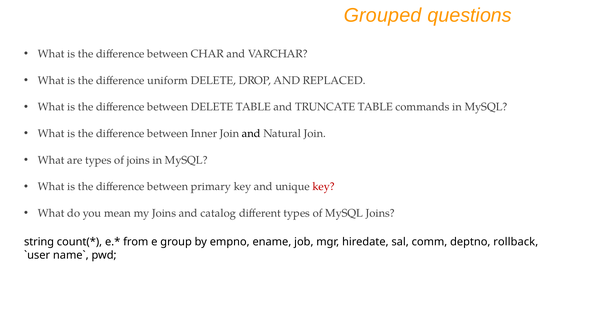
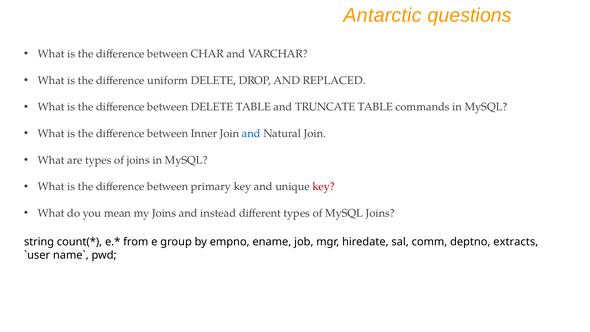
Grouped: Grouped -> Antarctic (383, 15)
and colour: black -> blue (251, 133)
catalog: catalog -> instead (218, 213)
rollback: rollback -> extracts (516, 242)
